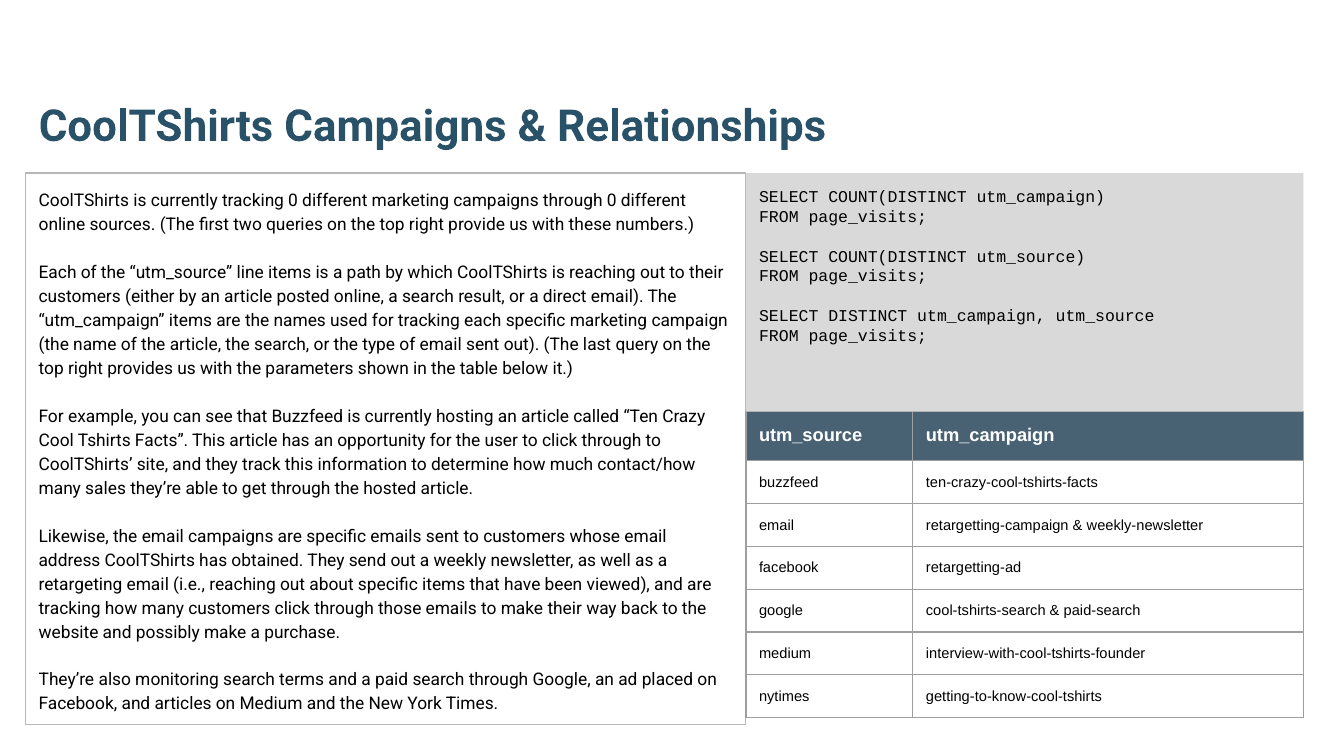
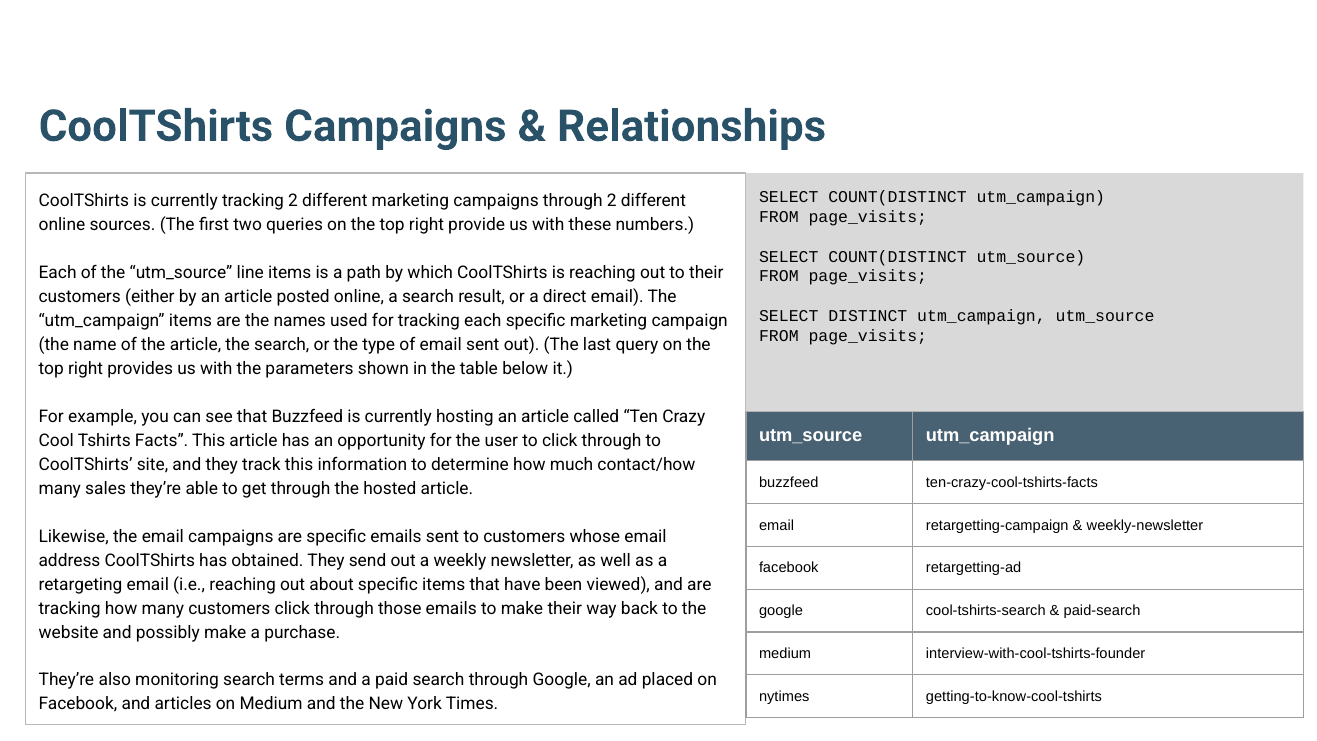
tracking 0: 0 -> 2 (293, 201)
through 0: 0 -> 2 (612, 201)
